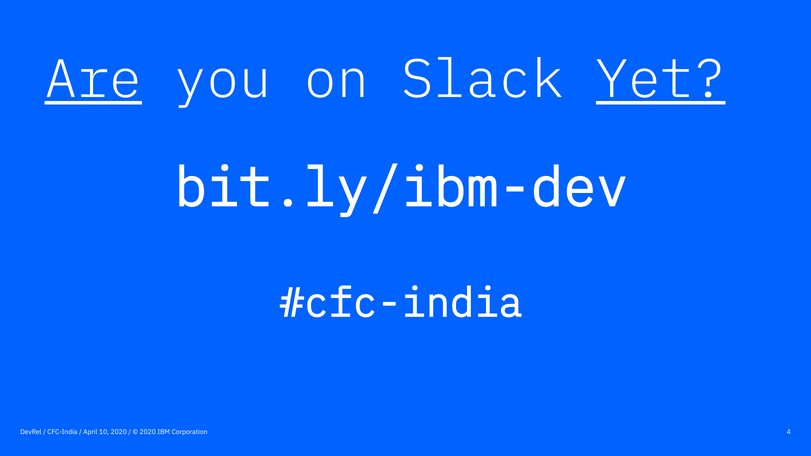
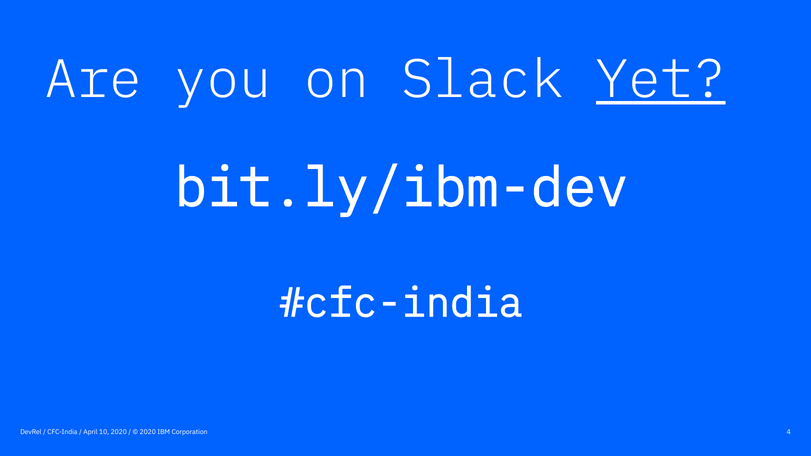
Are underline: present -> none (93, 79)
